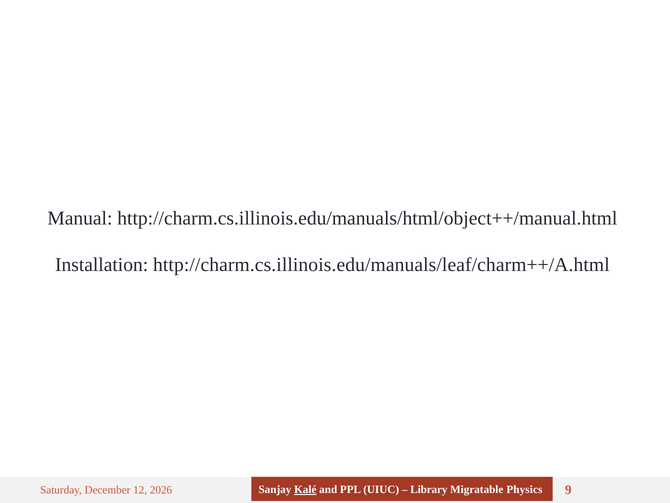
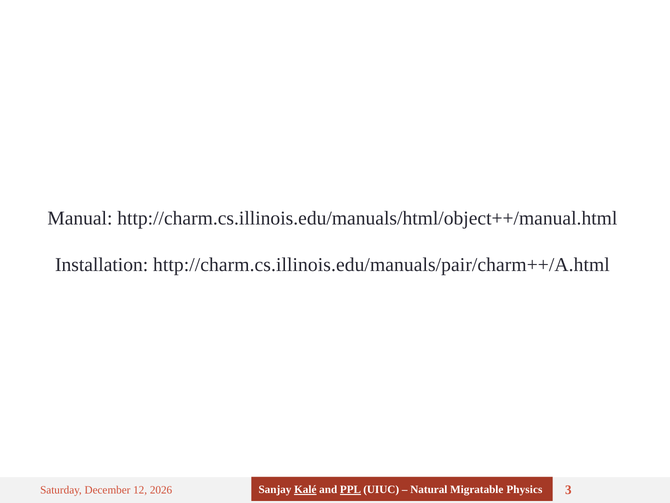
http://charm.cs.illinois.edu/manuals/leaf/charm++/A.html: http://charm.cs.illinois.edu/manuals/leaf/charm++/A.html -> http://charm.cs.illinois.edu/manuals/pair/charm++/A.html (381, 265)
PPL underline: none -> present (350, 489)
Library: Library -> Natural (429, 489)
9: 9 -> 3 (568, 490)
